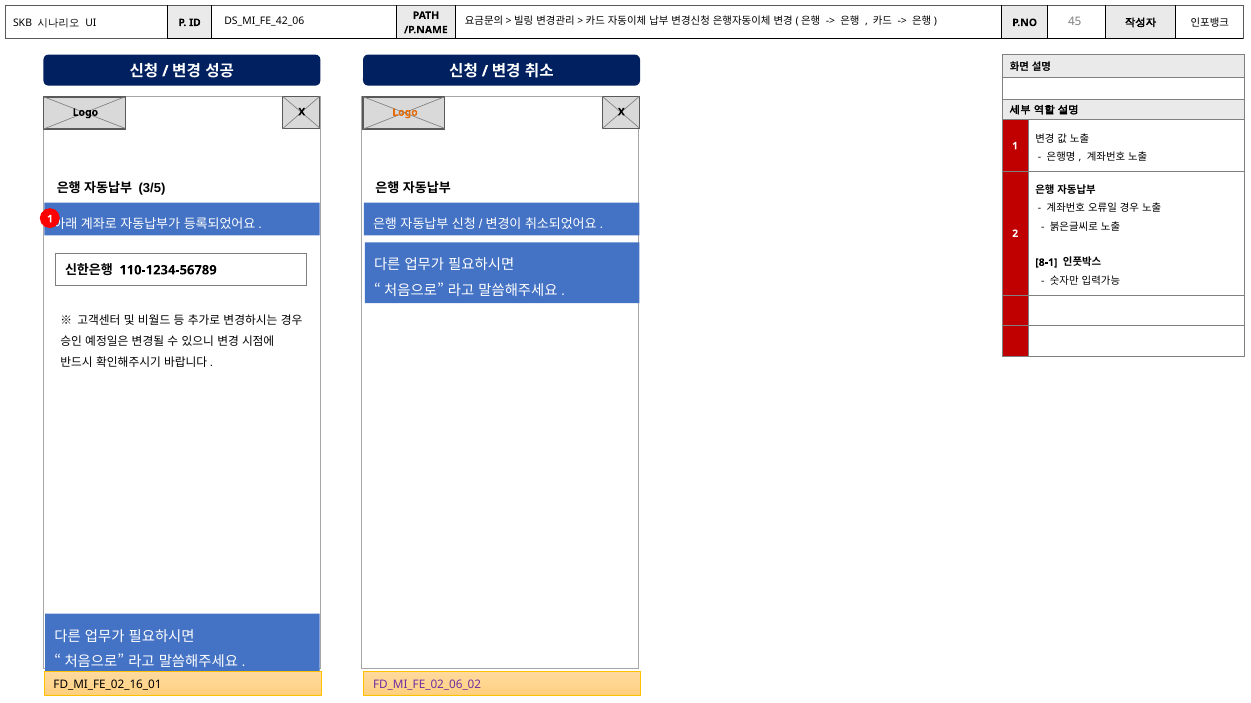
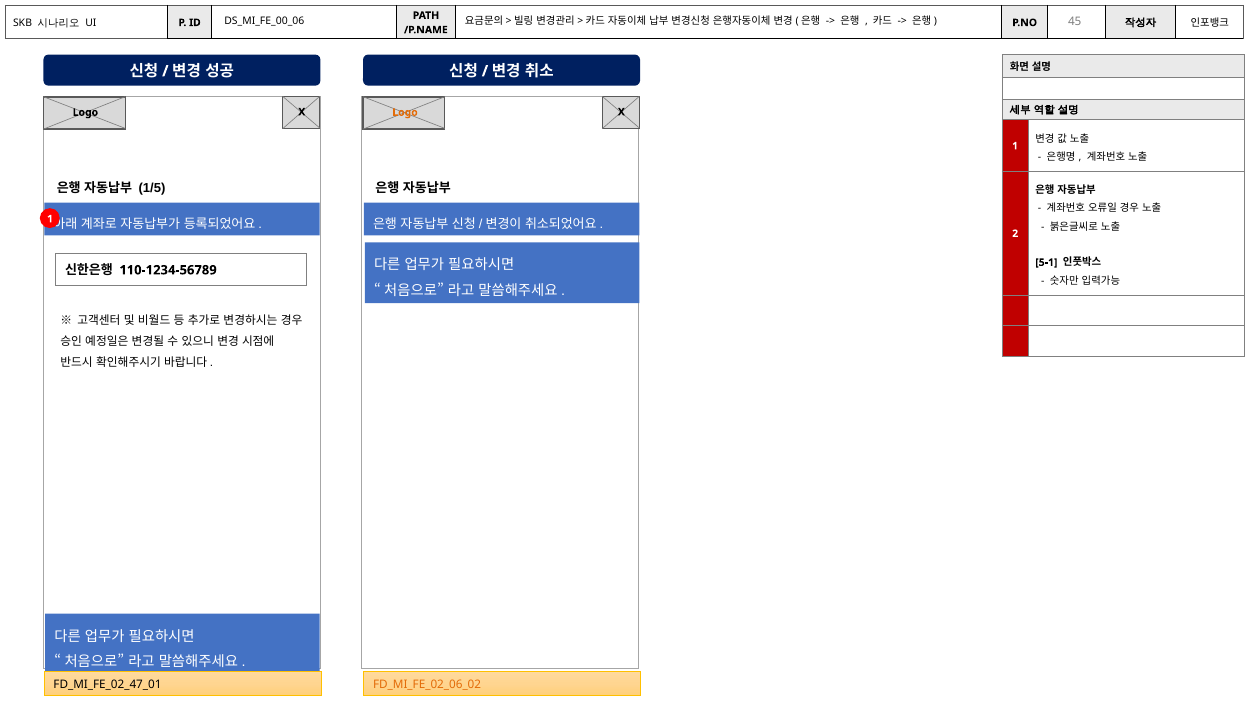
DS_MI_FE_42_06: DS_MI_FE_42_06 -> DS_MI_FE_00_06 (264, 21)
3/5: 3/5 -> 1/5 (152, 188)
8-1: 8-1 -> 5-1 (1046, 263)
FD_MI_FE_02_16_01: FD_MI_FE_02_16_01 -> FD_MI_FE_02_47_01 (108, 685)
FD_MI_FE_02_06_02 colour: purple -> orange (427, 685)
